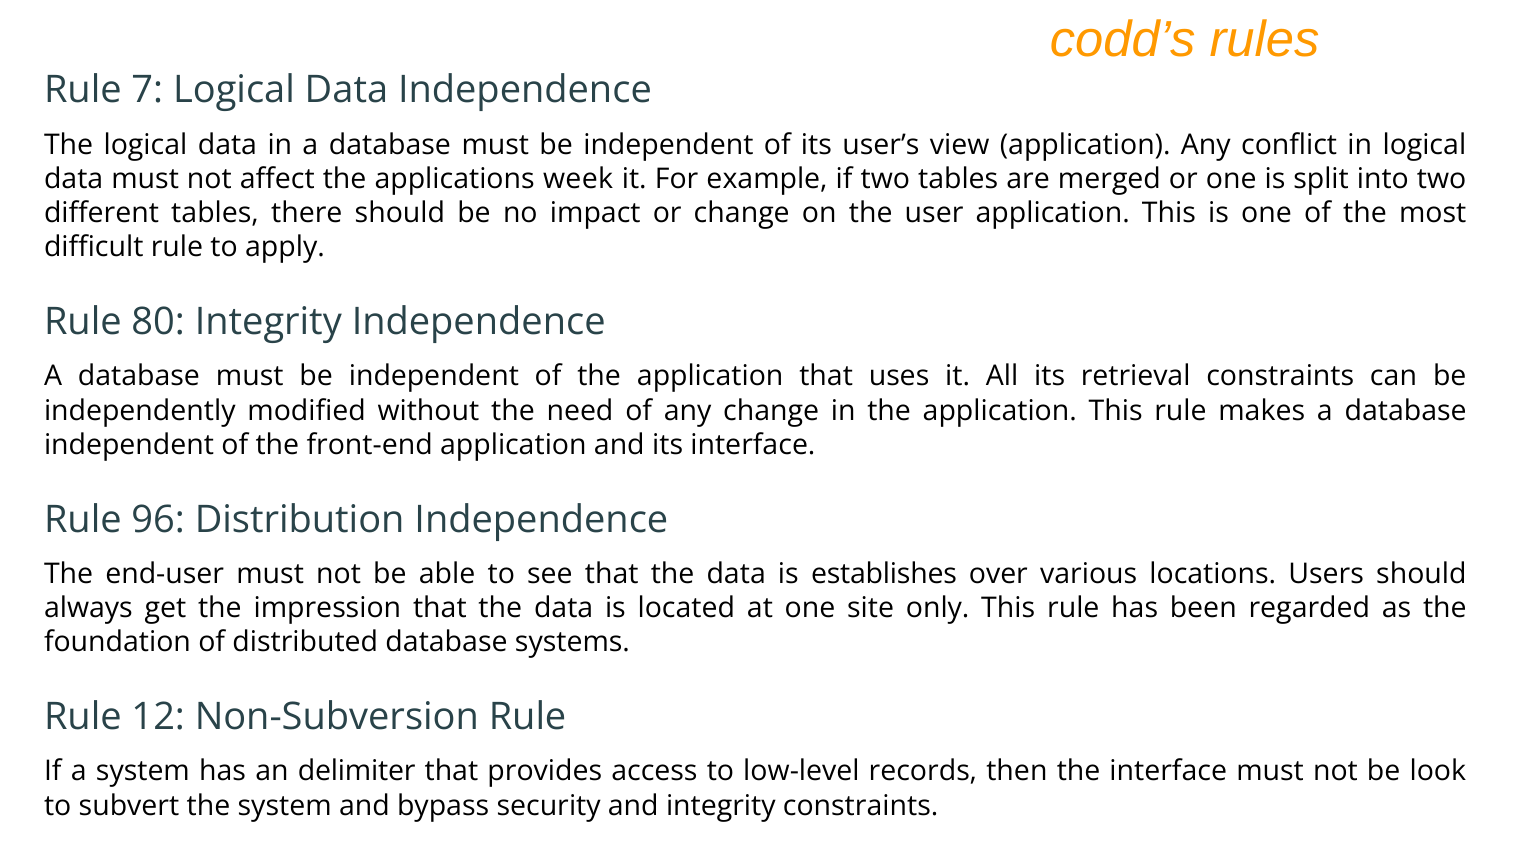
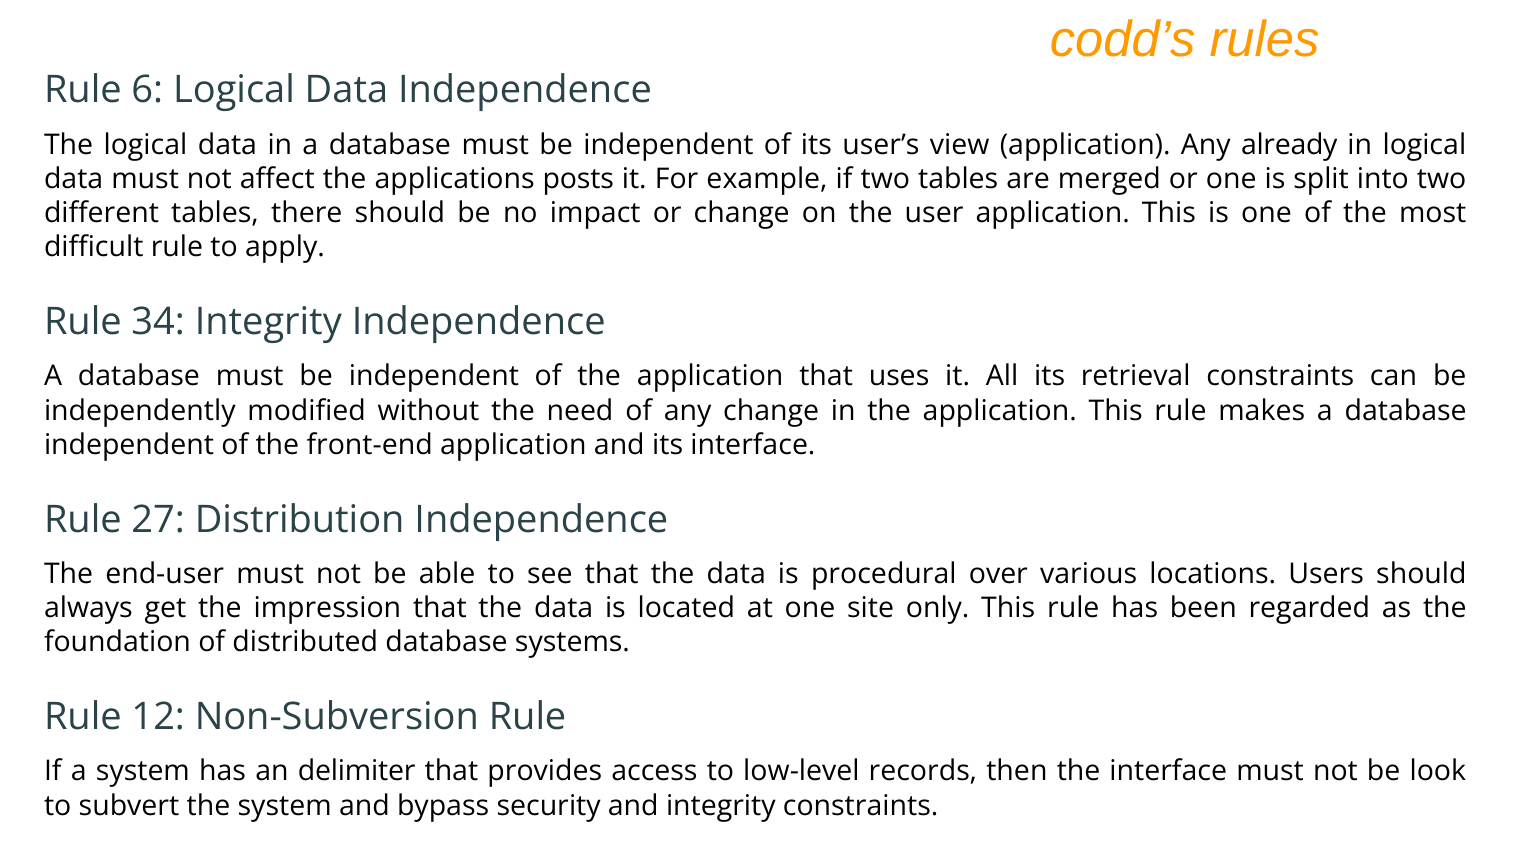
7: 7 -> 6 (147, 90)
conflict: conflict -> already (1289, 145)
week: week -> posts (578, 179)
80: 80 -> 34 (158, 322)
96: 96 -> 27 (158, 520)
establishes: establishes -> procedural (884, 574)
